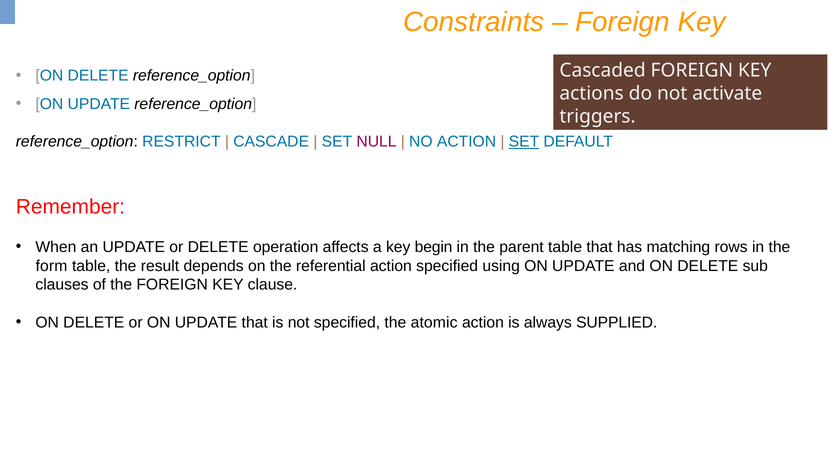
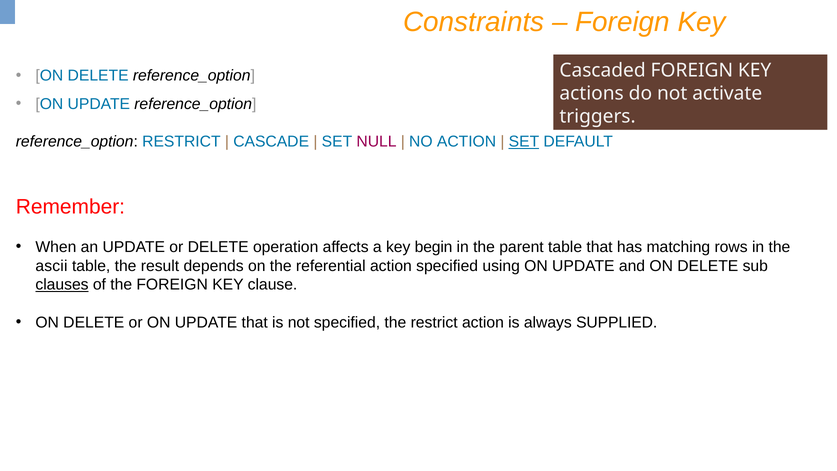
form: form -> ascii (51, 266)
clauses underline: none -> present (62, 285)
the atomic: atomic -> restrict (434, 322)
